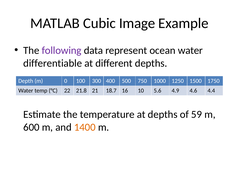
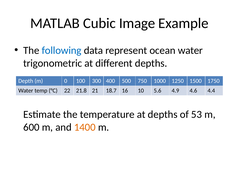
following colour: purple -> blue (62, 50)
differentiable: differentiable -> trigonometric (53, 63)
59: 59 -> 53 (197, 114)
